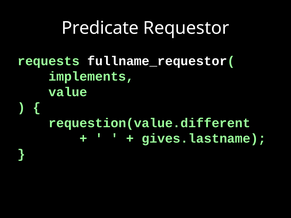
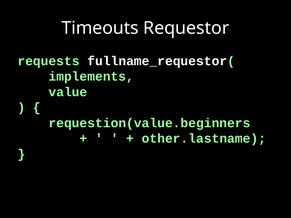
Predicate: Predicate -> Timeouts (100, 28)
requestion(value.different: requestion(value.different -> requestion(value.beginners (149, 123)
gives.lastname: gives.lastname -> other.lastname (204, 139)
